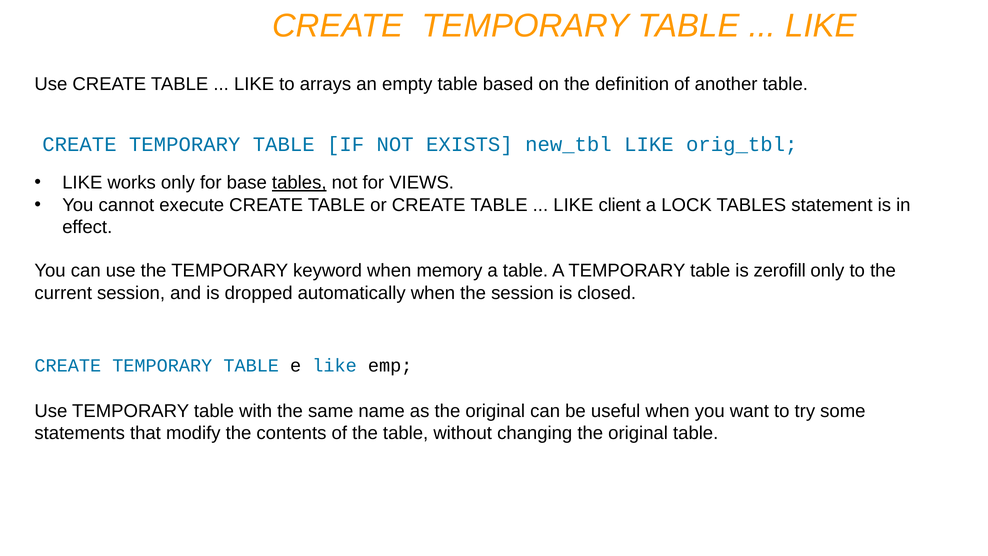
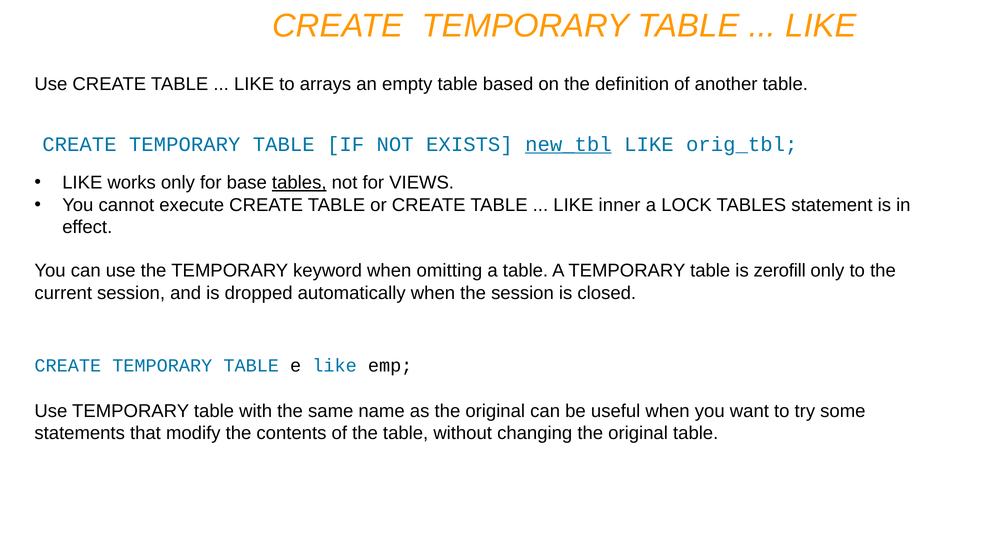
new_tbl underline: none -> present (568, 144)
client: client -> inner (620, 205)
memory: memory -> omitting (449, 271)
